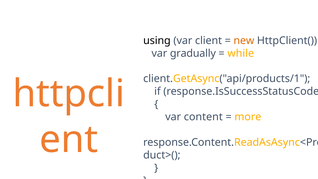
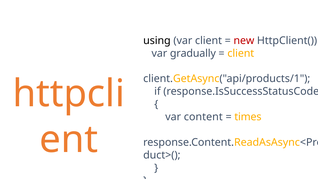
new colour: orange -> red (244, 41)
while: while -> client (241, 53)
more: more -> times (248, 117)
